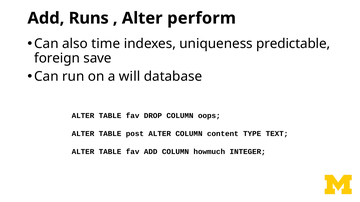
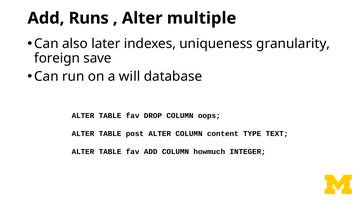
perform: perform -> multiple (202, 18)
time: time -> later (106, 44)
predictable: predictable -> granularity (293, 44)
